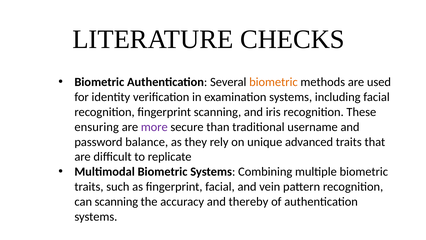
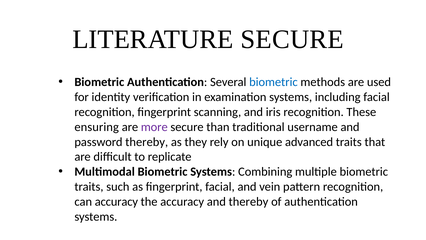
LITERATURE CHECKS: CHECKS -> SECURE (292, 39)
biometric colour: orange -> blue (273, 82)
password balance: balance -> thereby (147, 142)
can scanning: scanning -> accuracy (116, 201)
